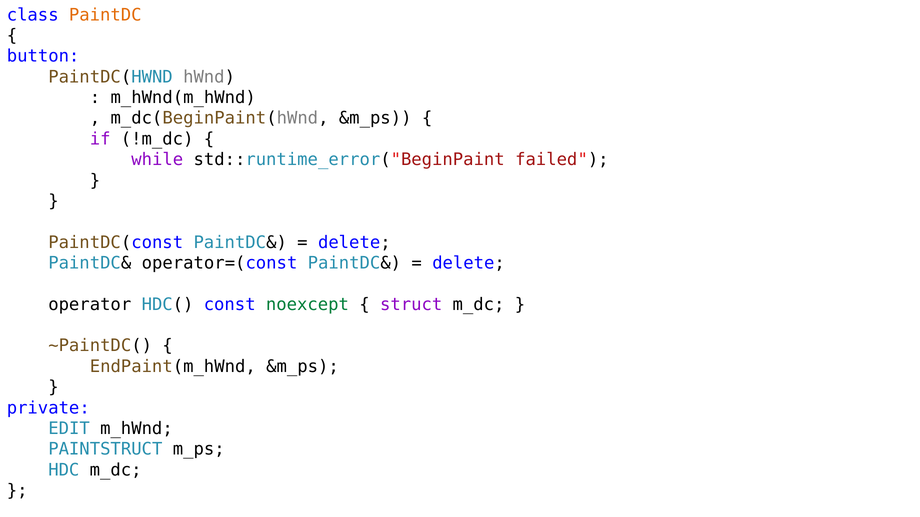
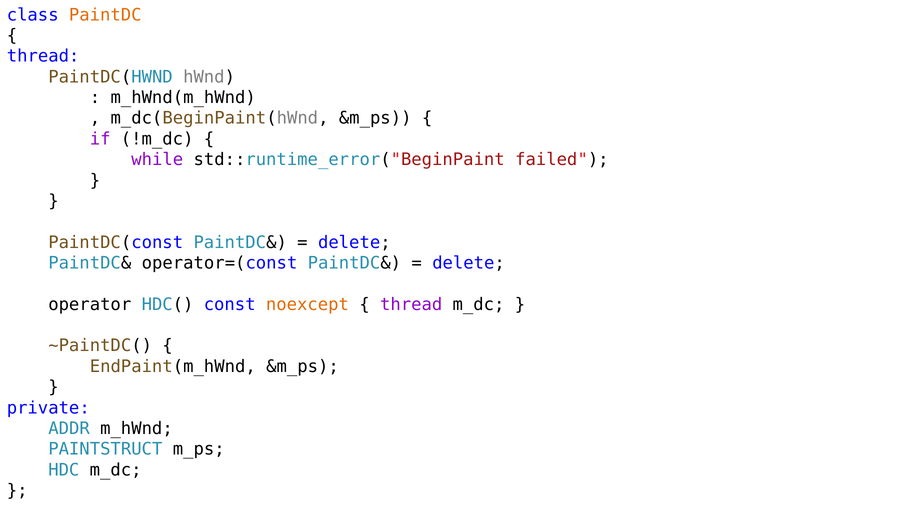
button: button -> thread (43, 56)
noexcept colour: green -> orange (307, 305)
struct: struct -> thread (411, 305)
EDIT: EDIT -> ADDR (69, 429)
